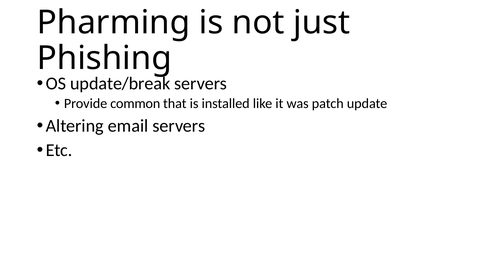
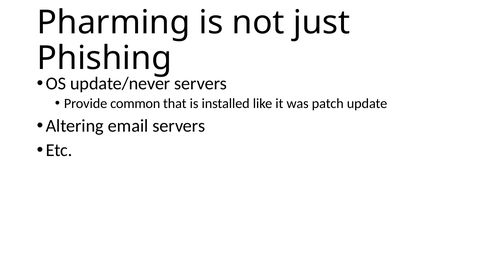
update/break: update/break -> update/never (120, 84)
